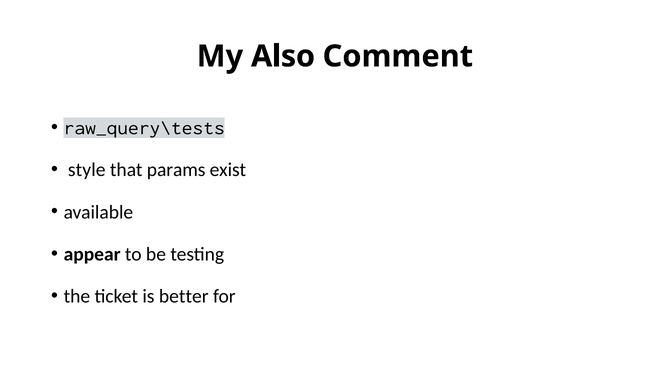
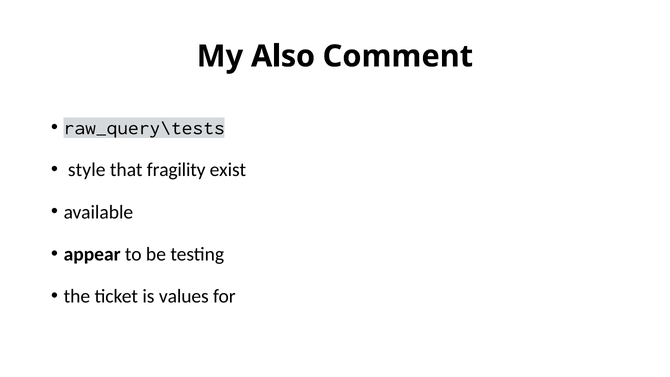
params: params -> fragility (176, 170)
better: better -> values (184, 296)
